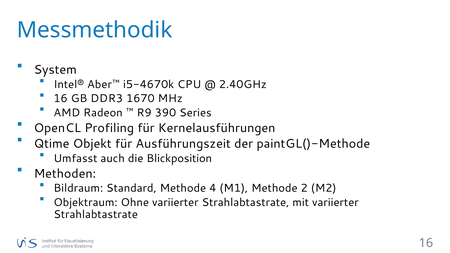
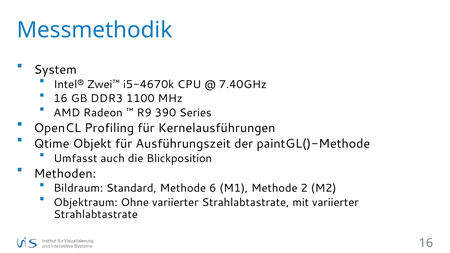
Aber™: Aber™ -> Zwei™ (104, 84)
2.40GHz: 2.40GHz -> 7.40GHz (243, 84)
1670: 1670 -> 1100 (140, 99)
4: 4 -> 6 (213, 188)
